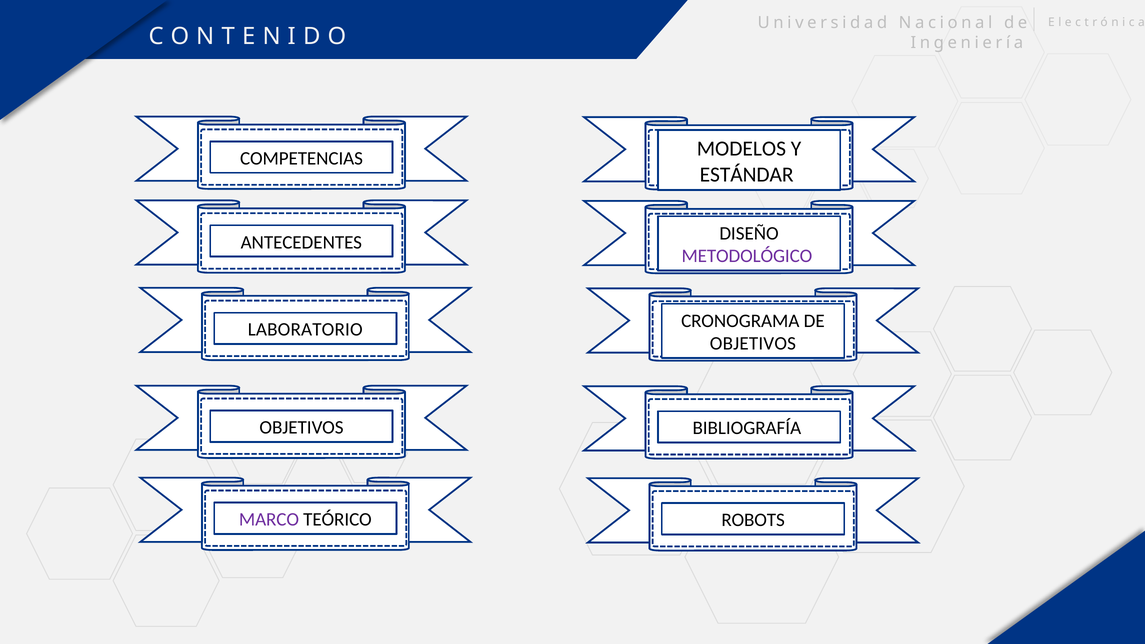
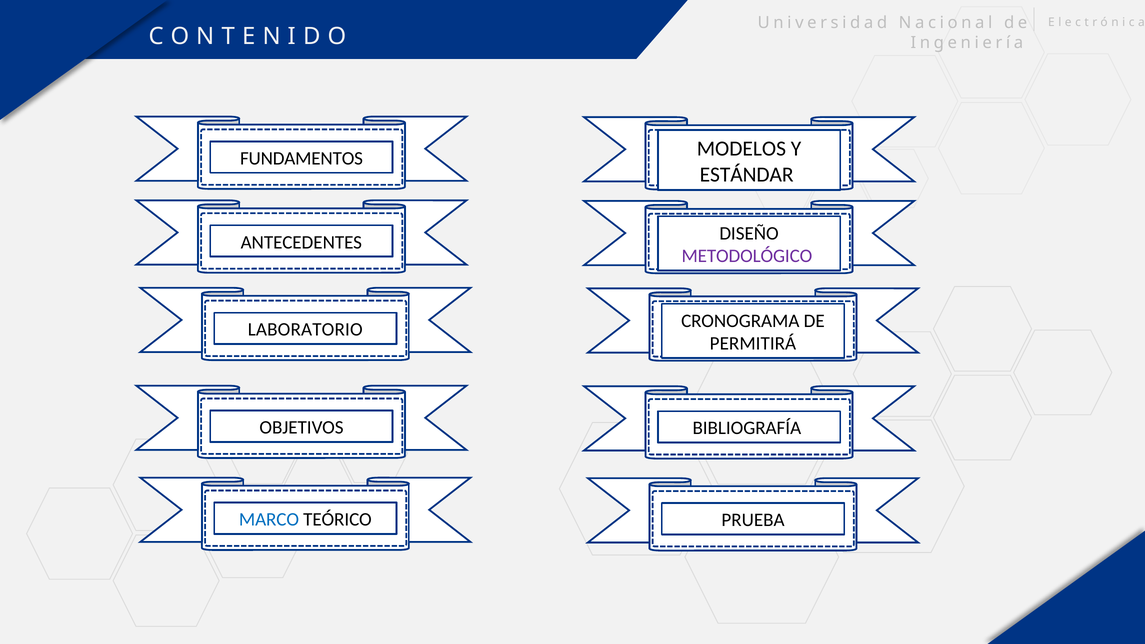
COMPETENCIAS: COMPETENCIAS -> FUNDAMENTOS (301, 158)
OBJETIVOS: OBJETIVOS -> PERMITIRÁ (753, 344)
MARCO colour: purple -> blue (269, 520)
ROBOTS: ROBOTS -> PRUEBA (753, 520)
